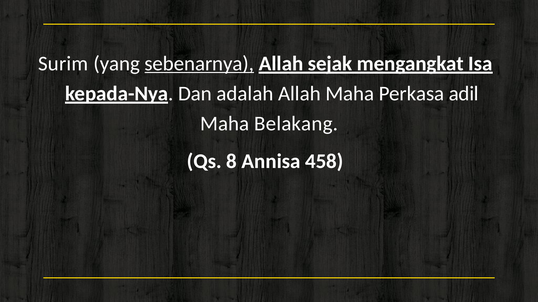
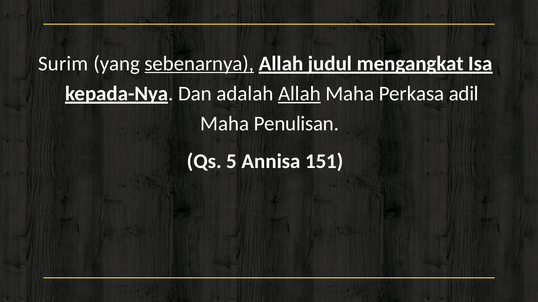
sejak: sejak -> judul (330, 64)
Allah underline: none -> present (299, 94)
Belakang: Belakang -> Penulisan (296, 124)
8: 8 -> 5 (232, 162)
458: 458 -> 151 (324, 162)
